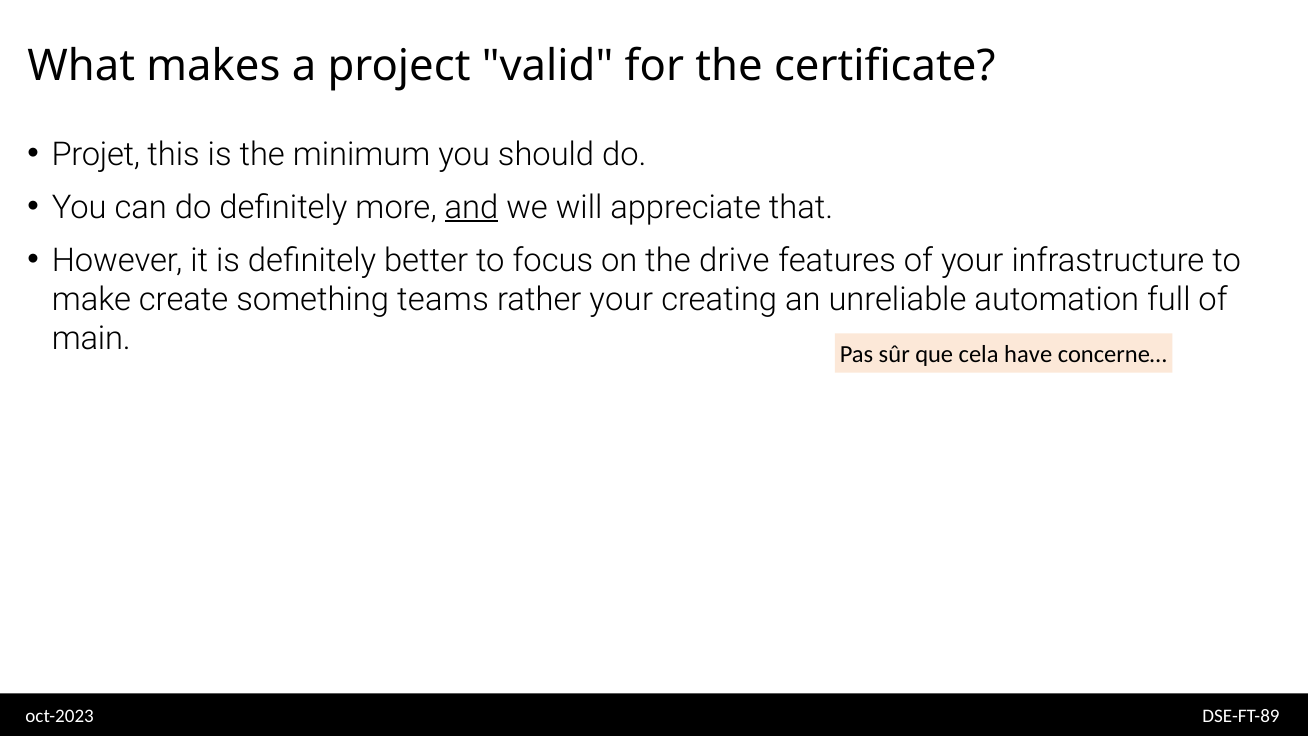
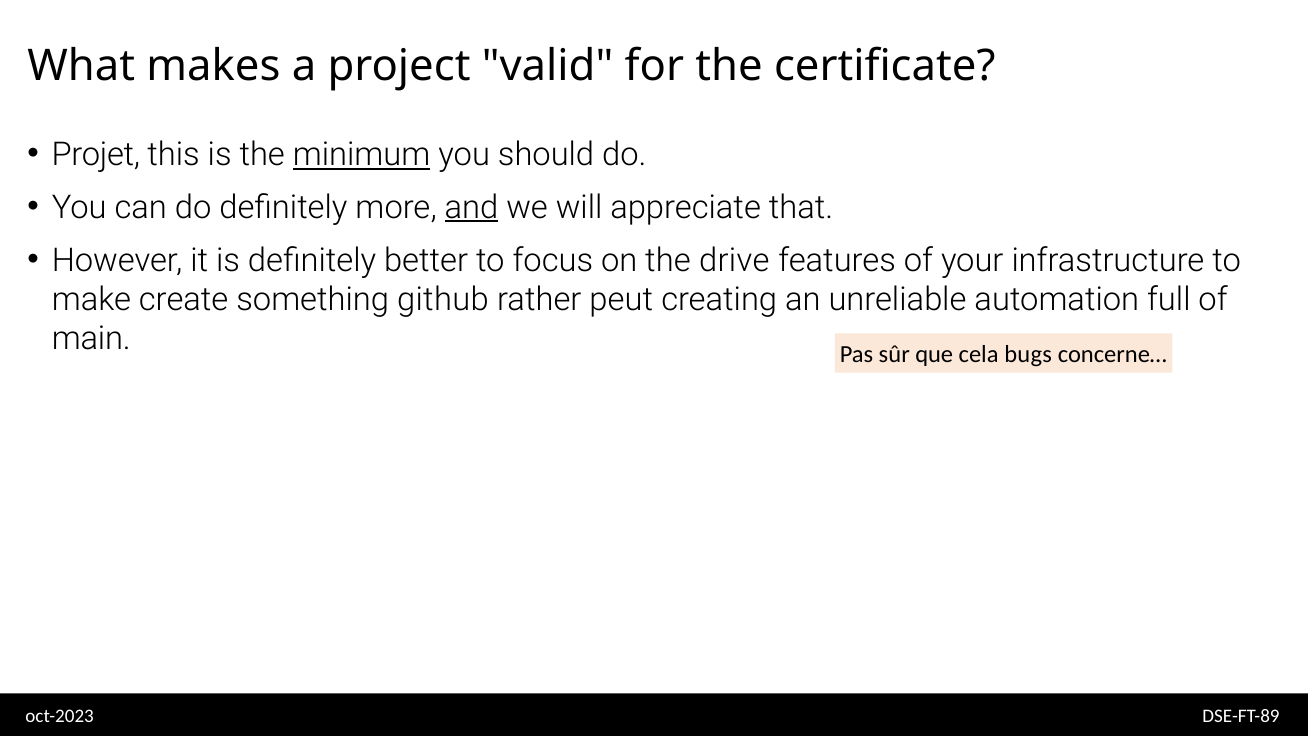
minimum underline: none -> present (362, 154)
teams: teams -> github (443, 299)
rather your: your -> peut (621, 299)
have: have -> bugs (1028, 355)
